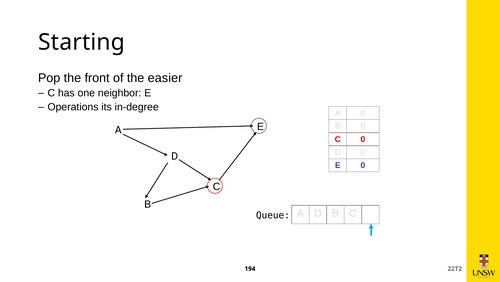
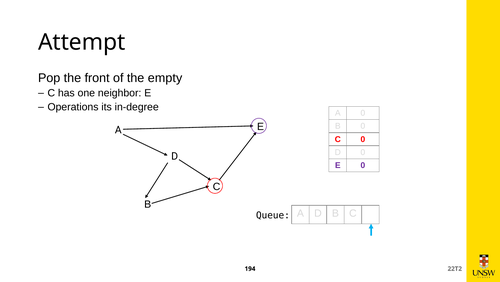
Starting: Starting -> Attempt (82, 42)
easier: easier -> empty (165, 78)
